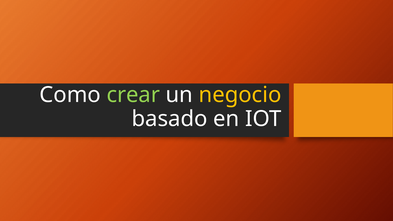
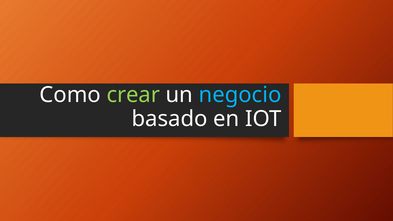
negocio colour: yellow -> light blue (240, 95)
